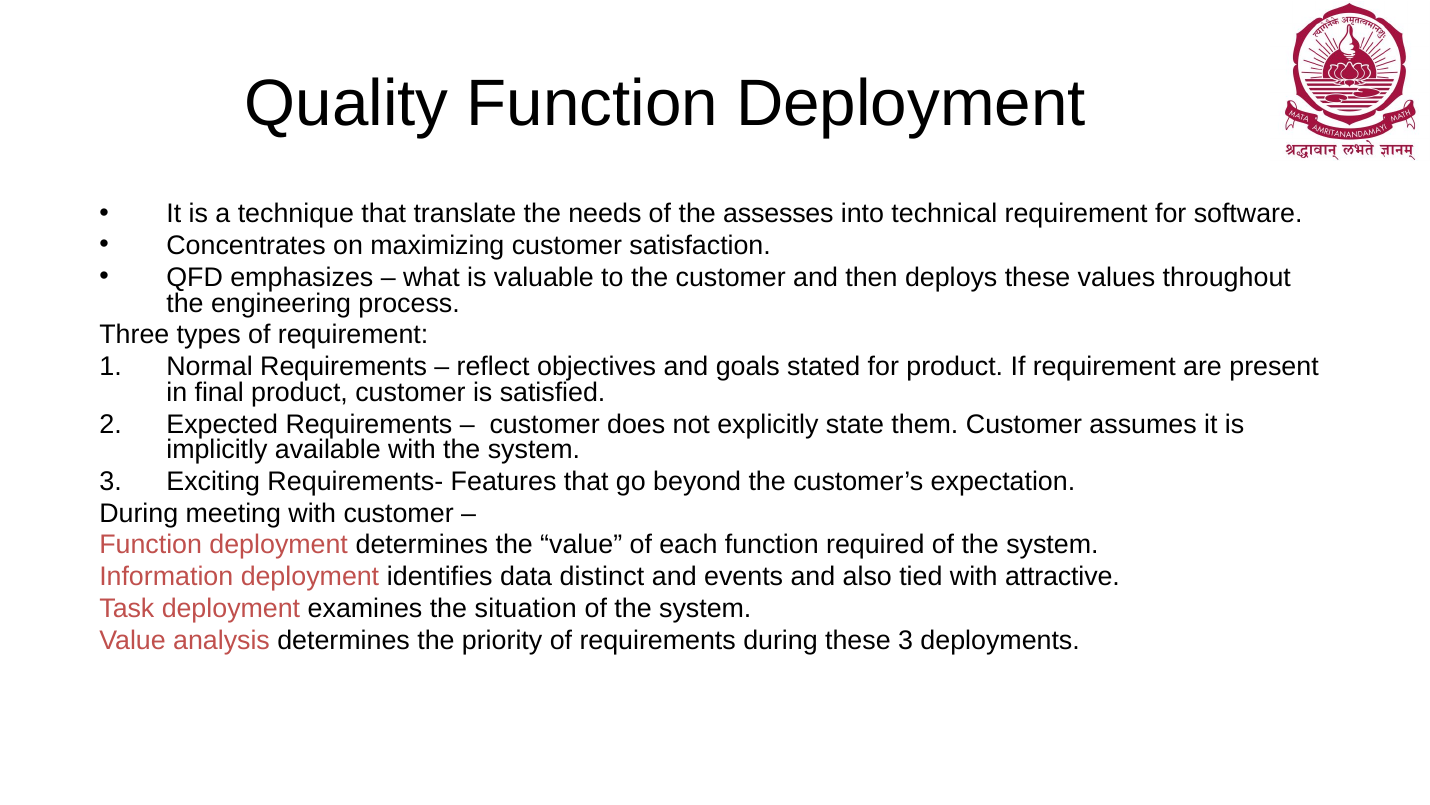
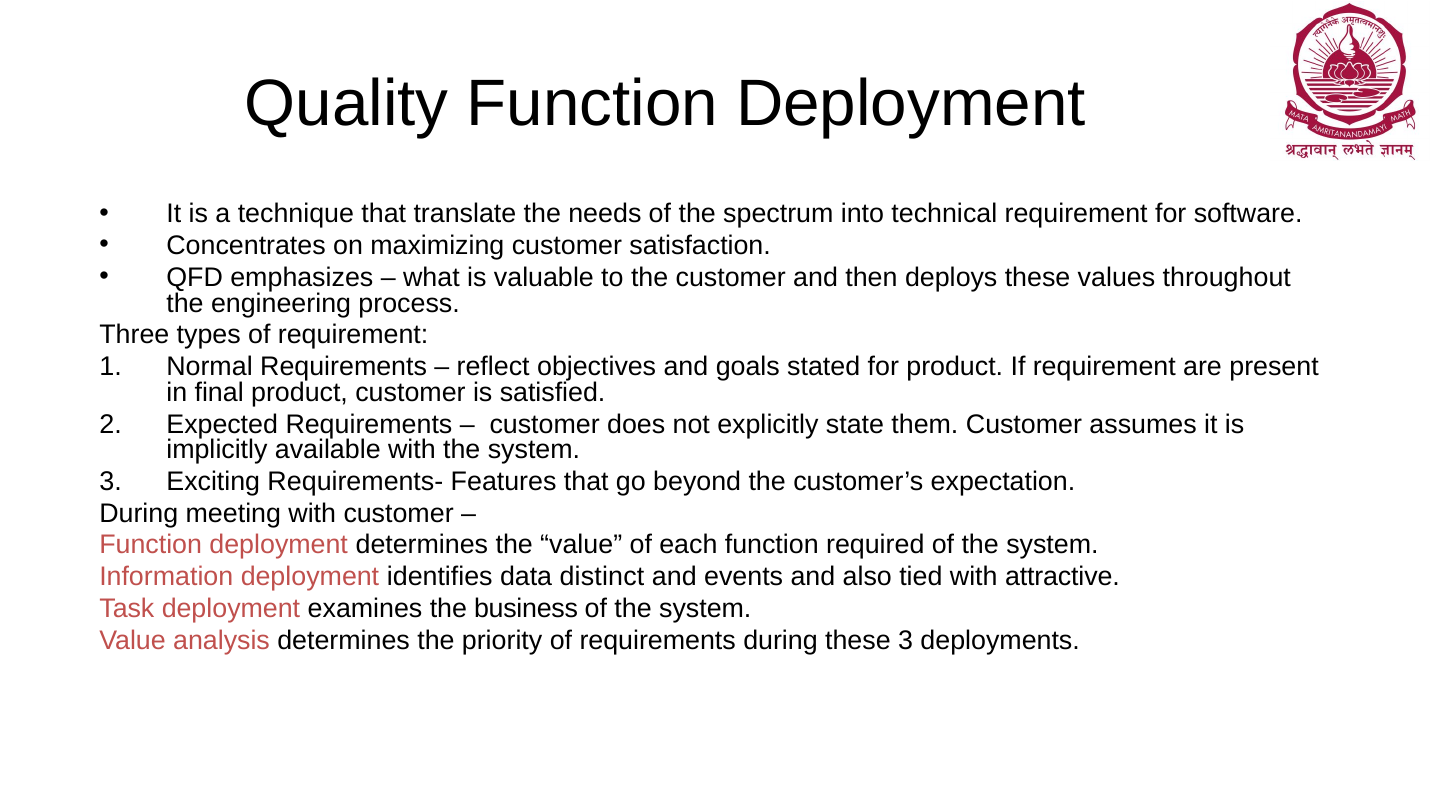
assesses: assesses -> spectrum (778, 214)
situation: situation -> business (526, 608)
